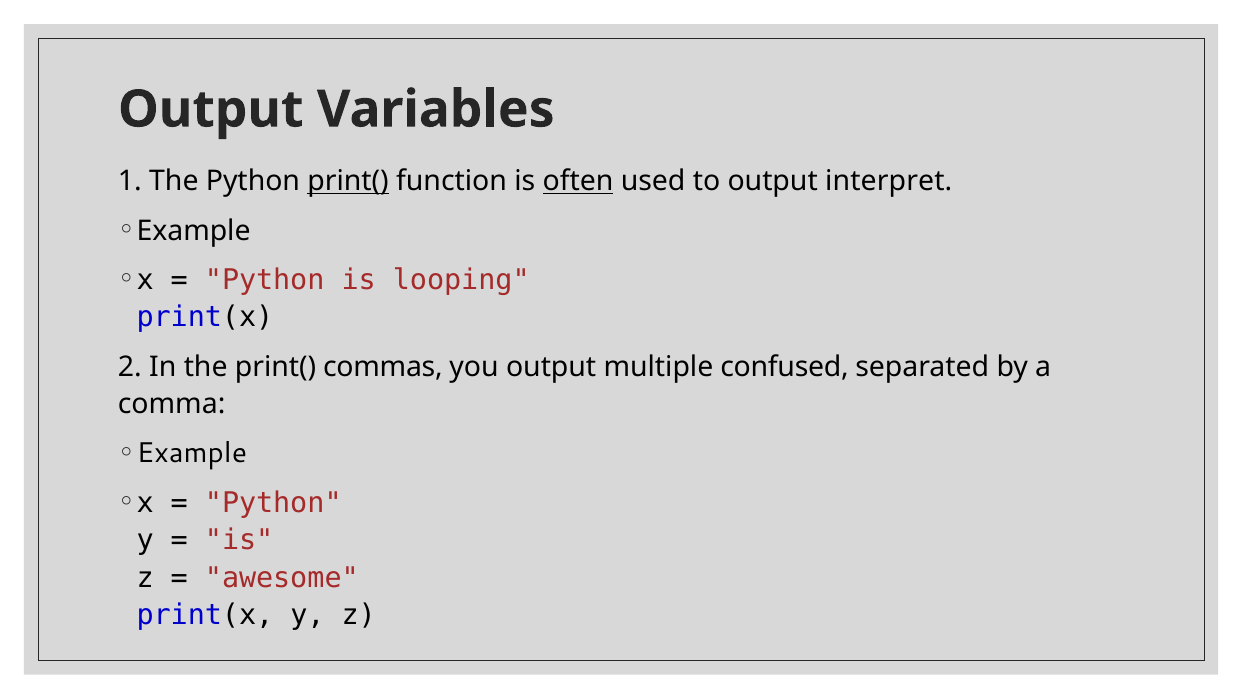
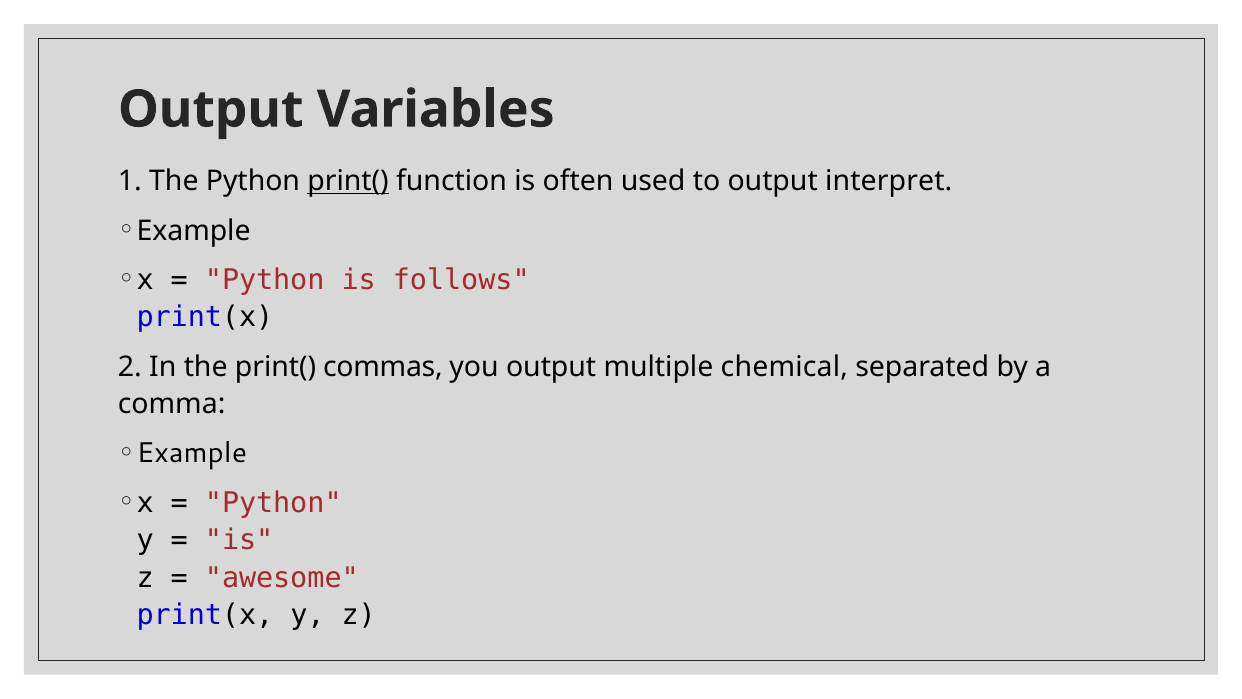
often underline: present -> none (578, 181)
looping: looping -> follows (461, 280)
confused: confused -> chemical (784, 366)
